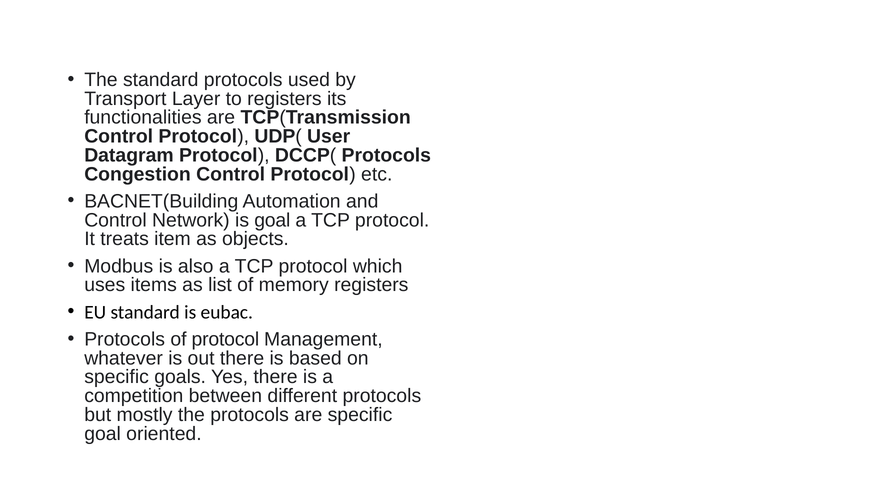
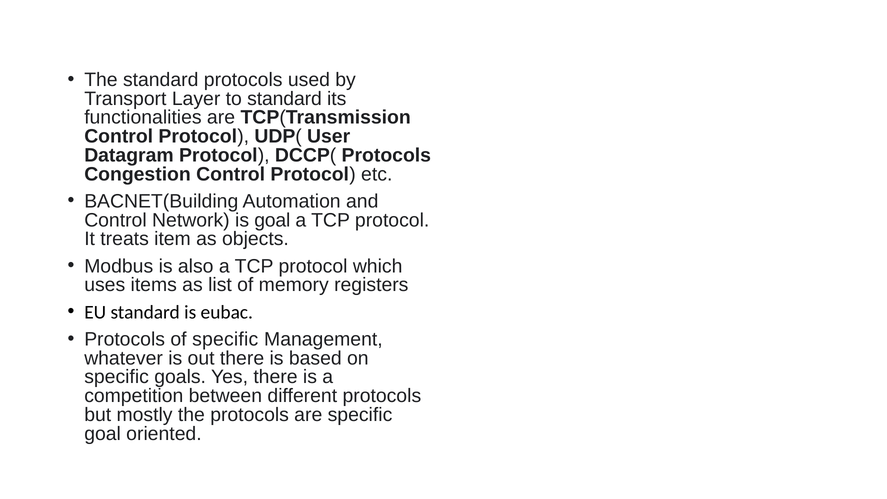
to registers: registers -> standard (285, 99)
of protocol: protocol -> specific (225, 339)
